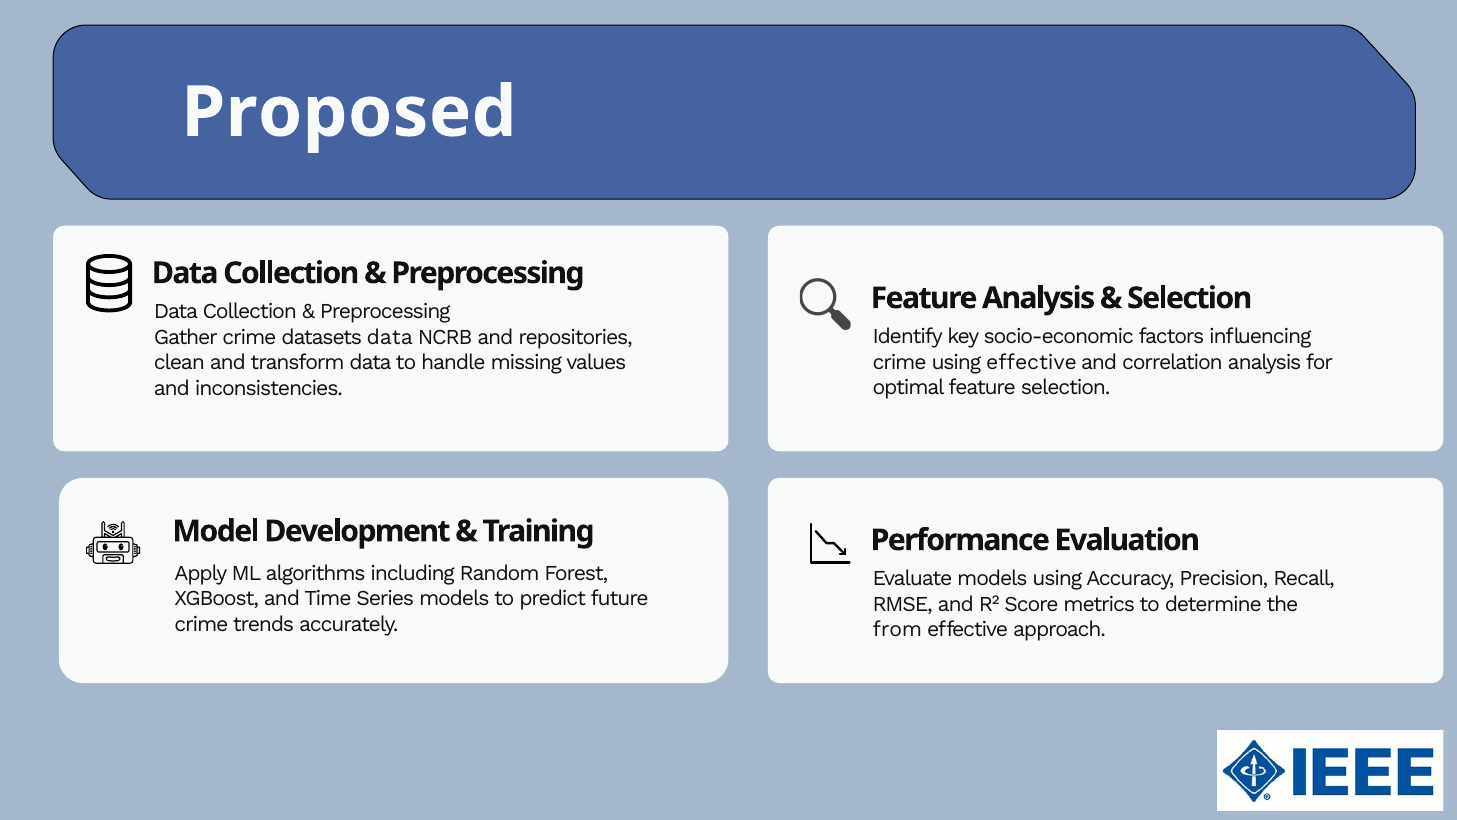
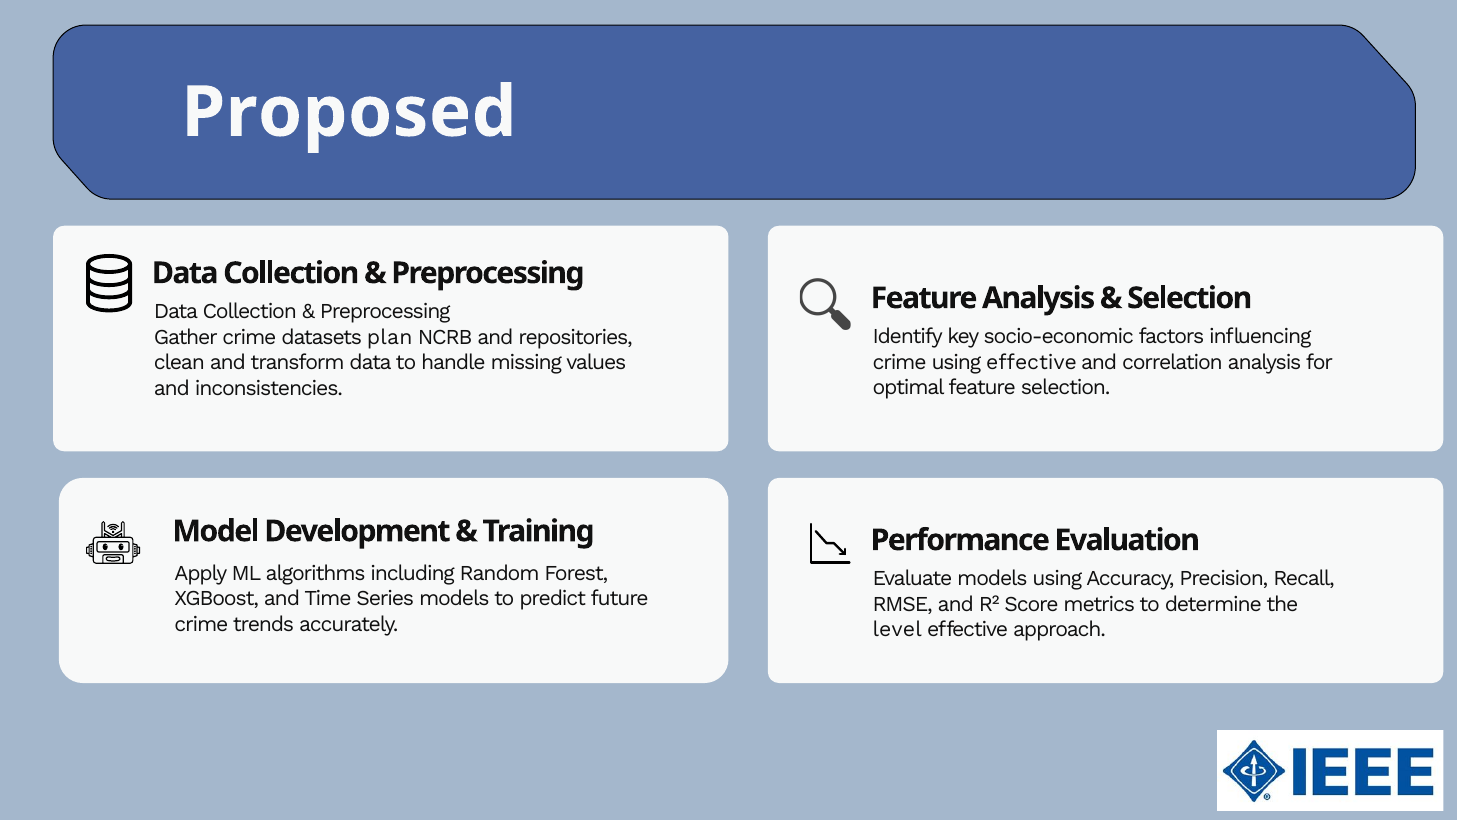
datasets data: data -> plan (390, 337)
from: from -> level (897, 629)
